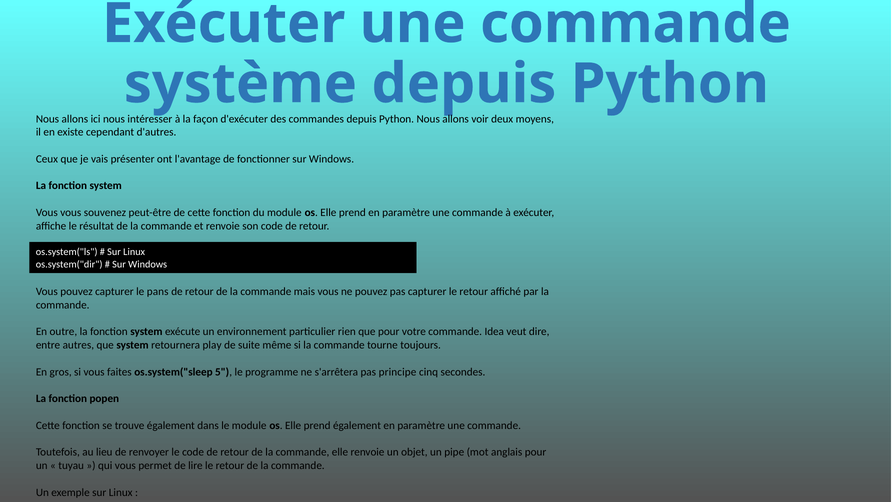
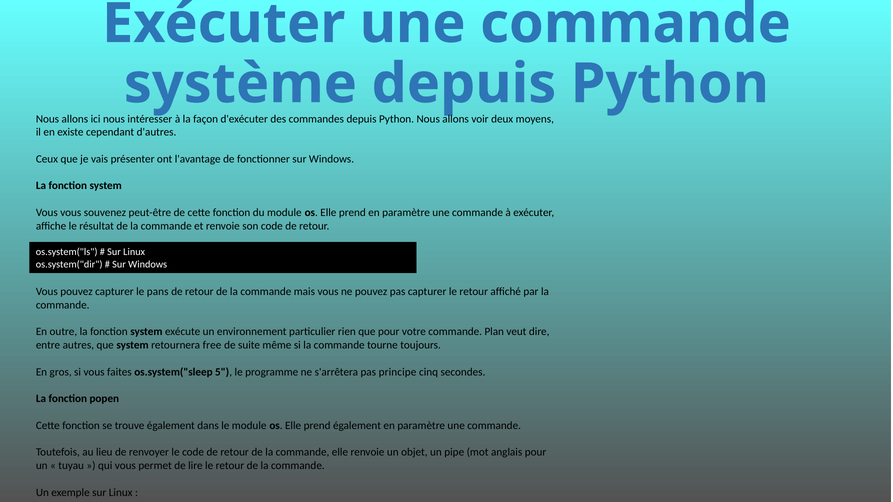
Idea: Idea -> Plan (494, 332)
play: play -> free (212, 345)
